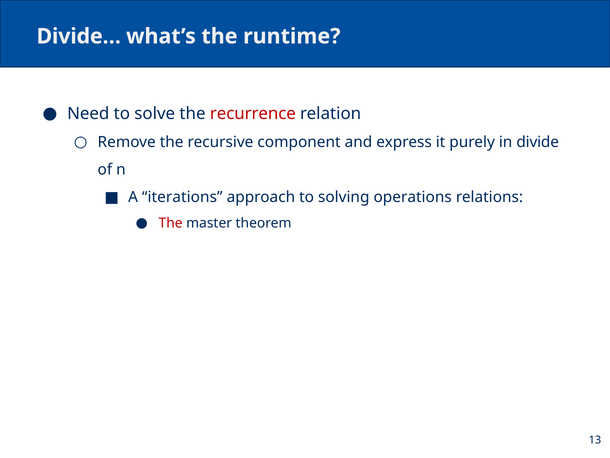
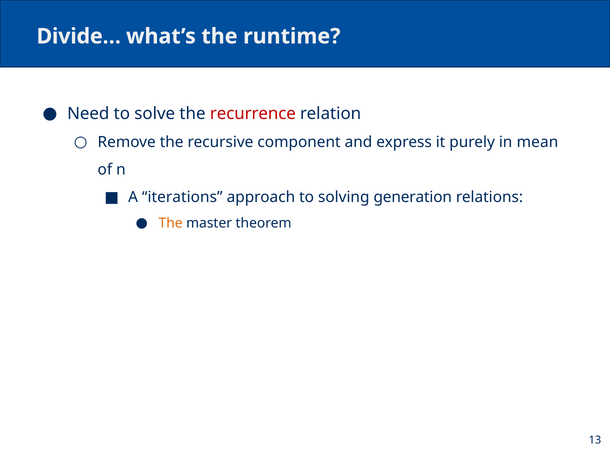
divide: divide -> mean (538, 142)
operations: operations -> generation (413, 197)
The colour: red -> orange (171, 223)
